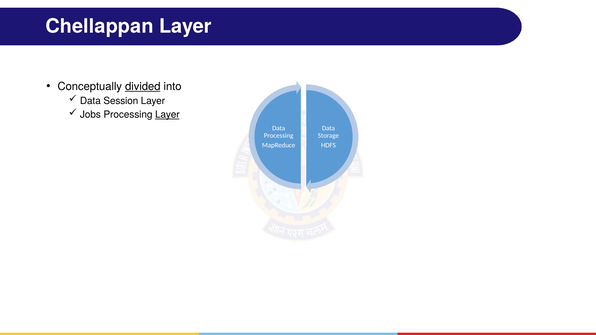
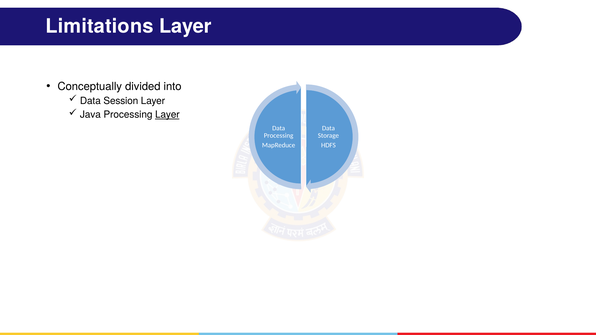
Chellappan: Chellappan -> Limitations (99, 26)
divided underline: present -> none (143, 86)
Jobs: Jobs -> Java (90, 115)
